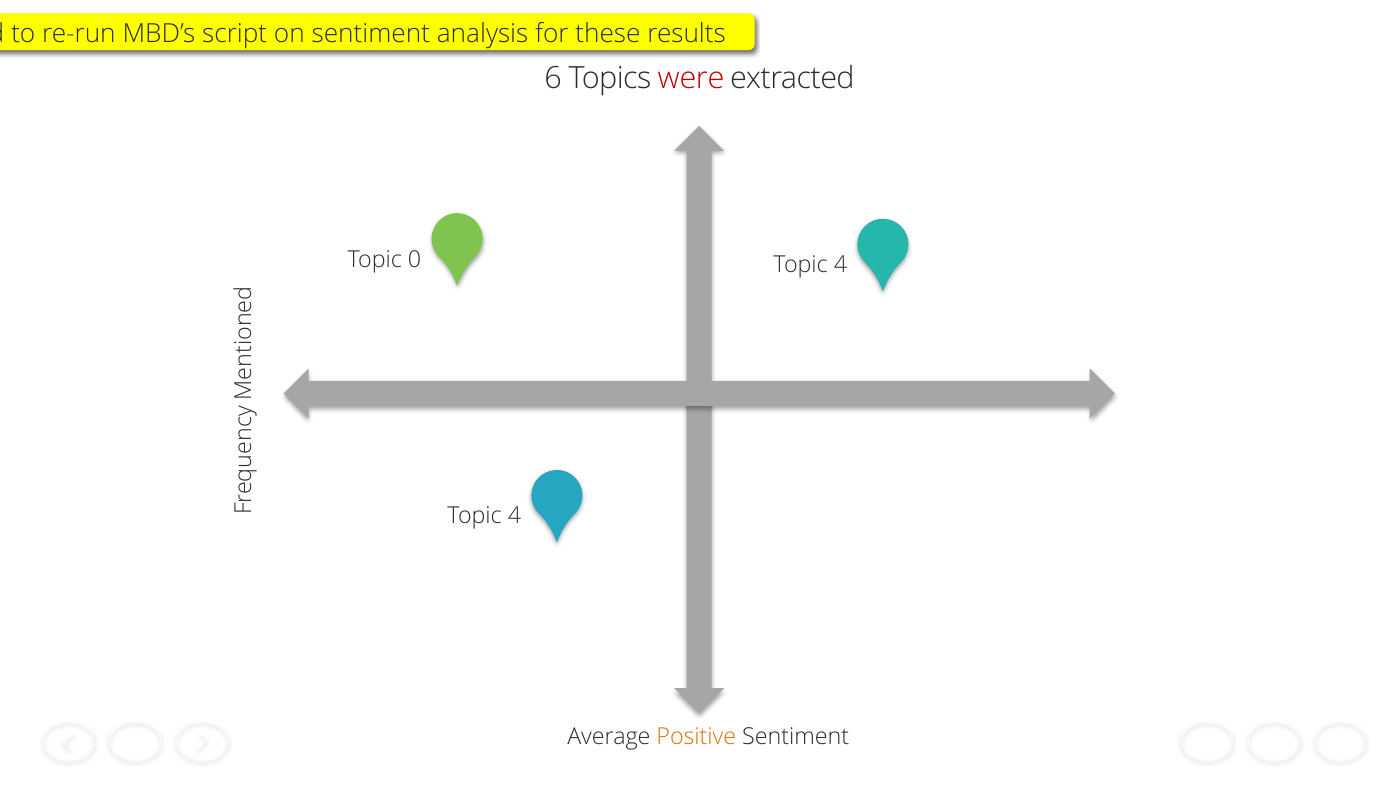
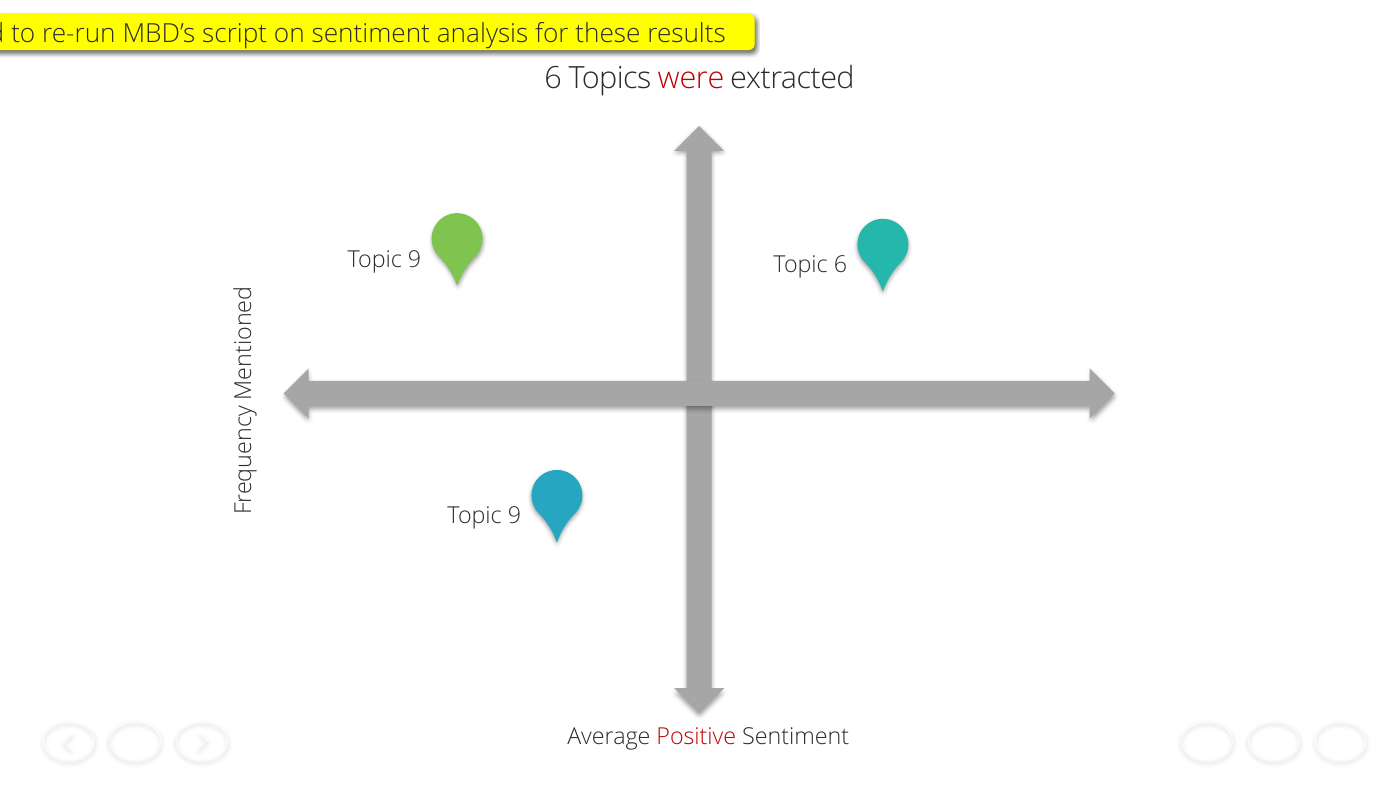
0: 0 -> 9 (415, 259)
4: 4 -> 6 (840, 265)
4: 4 -> 9 (514, 516)
Positive colour: orange -> red (696, 737)
